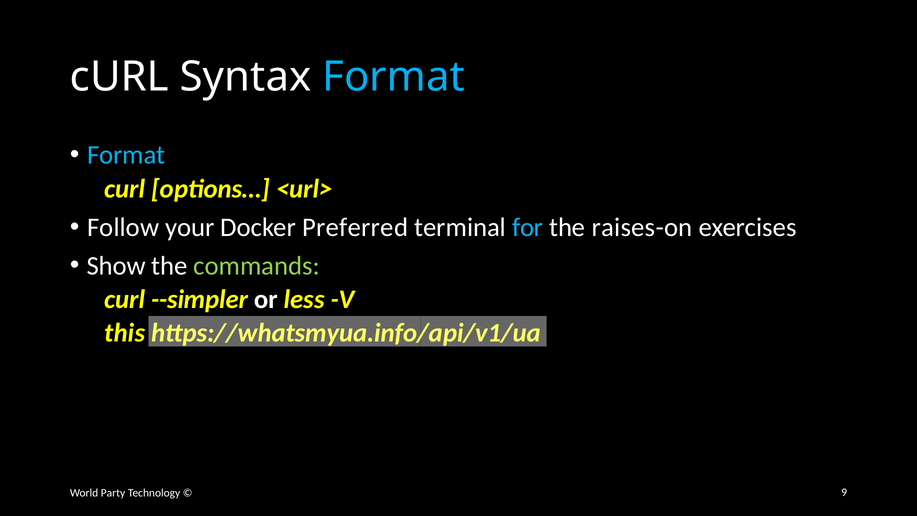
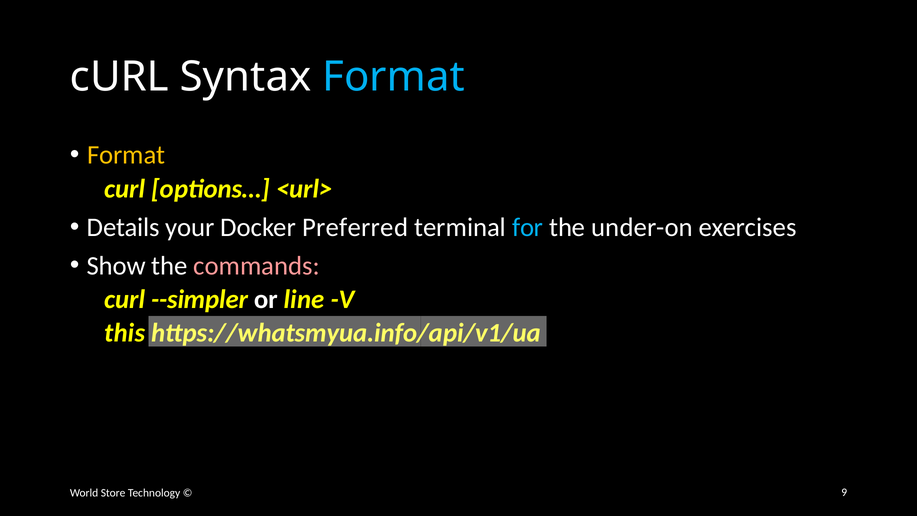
Format colour: light blue -> yellow (126, 155)
Follow: Follow -> Details (123, 227)
raises-on: raises-on -> under-on (642, 227)
commands colour: light green -> pink (257, 266)
less: less -> line (304, 299)
Party: Party -> Store (113, 493)
